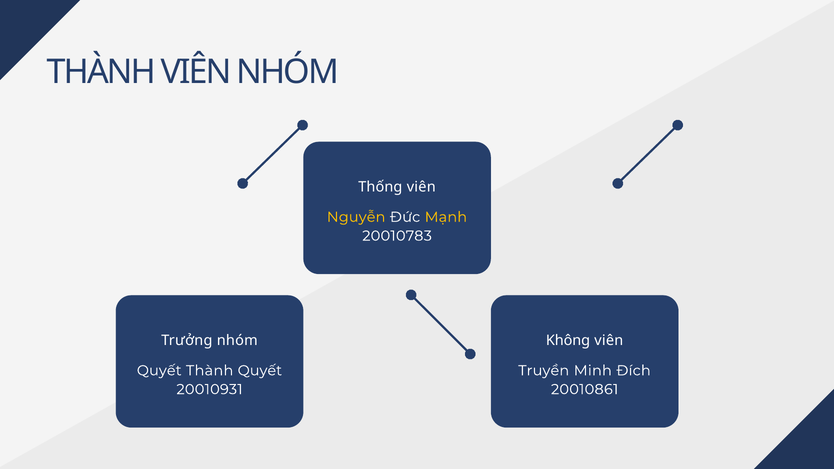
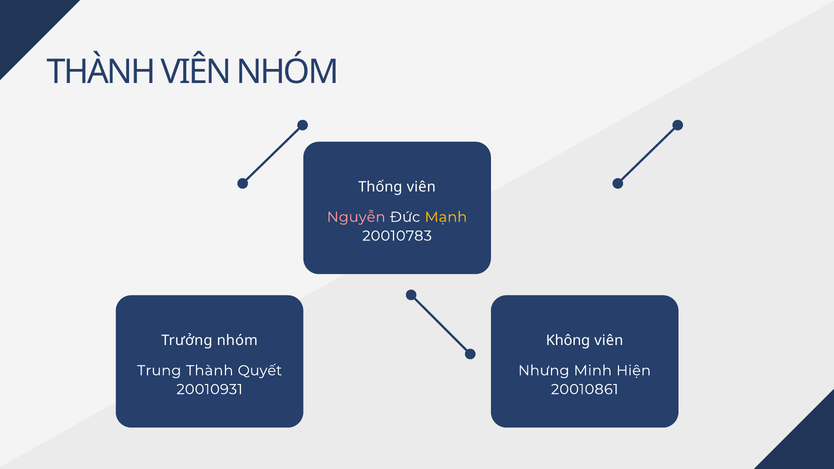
Nguyễn colour: yellow -> pink (356, 217)
Quyết: Quyết -> Trung (159, 371)
Truyền: Truyền -> Nhưng (544, 371)
Đích: Đích -> Hiện (634, 371)
